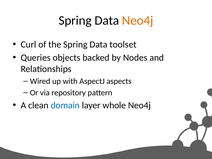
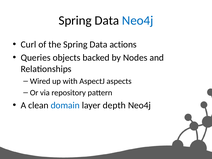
Neo4j colour: orange -> blue (138, 21)
toolset: toolset -> actions (123, 44)
whole: whole -> depth (114, 105)
